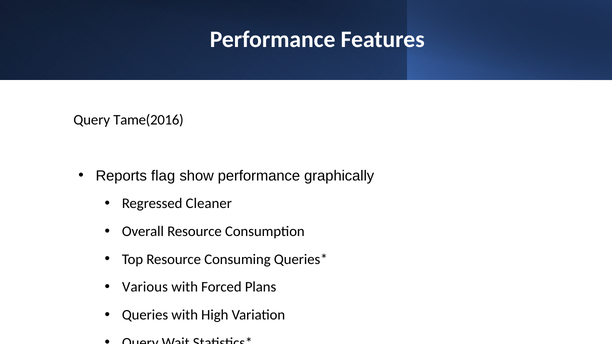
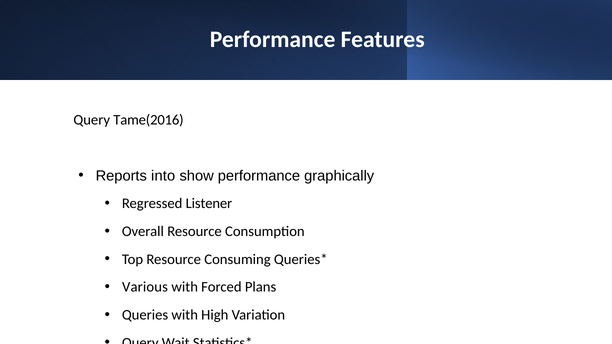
flag: flag -> into (163, 176)
Cleaner: Cleaner -> Listener (209, 204)
